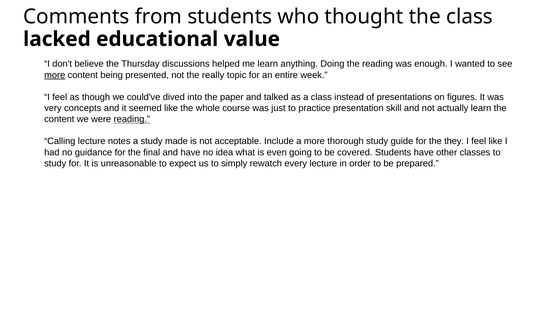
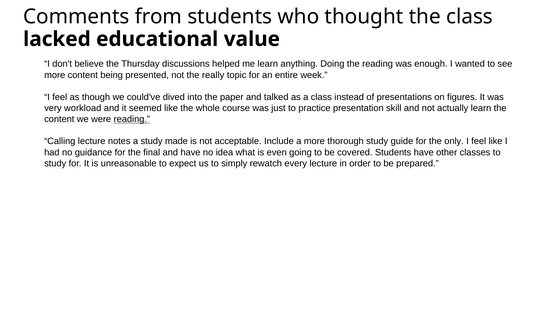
more underline: present -> none (55, 75)
concepts: concepts -> workload (83, 108)
they: they -> only (454, 141)
